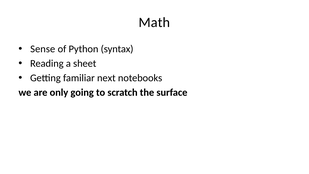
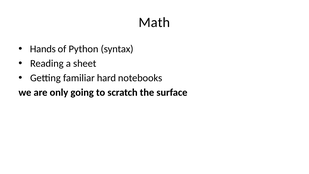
Sense: Sense -> Hands (43, 49)
next: next -> hard (106, 78)
